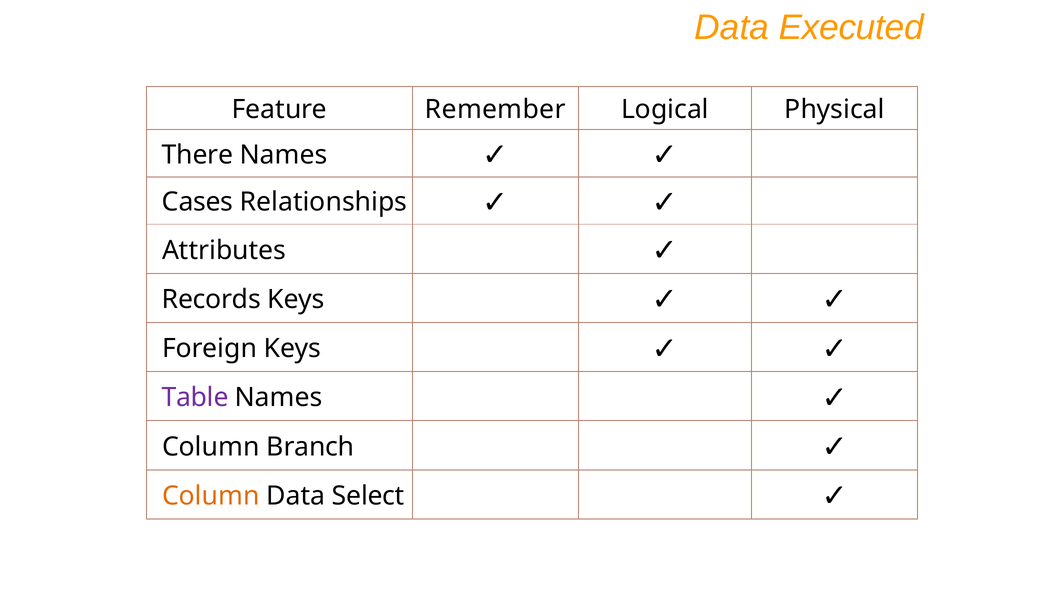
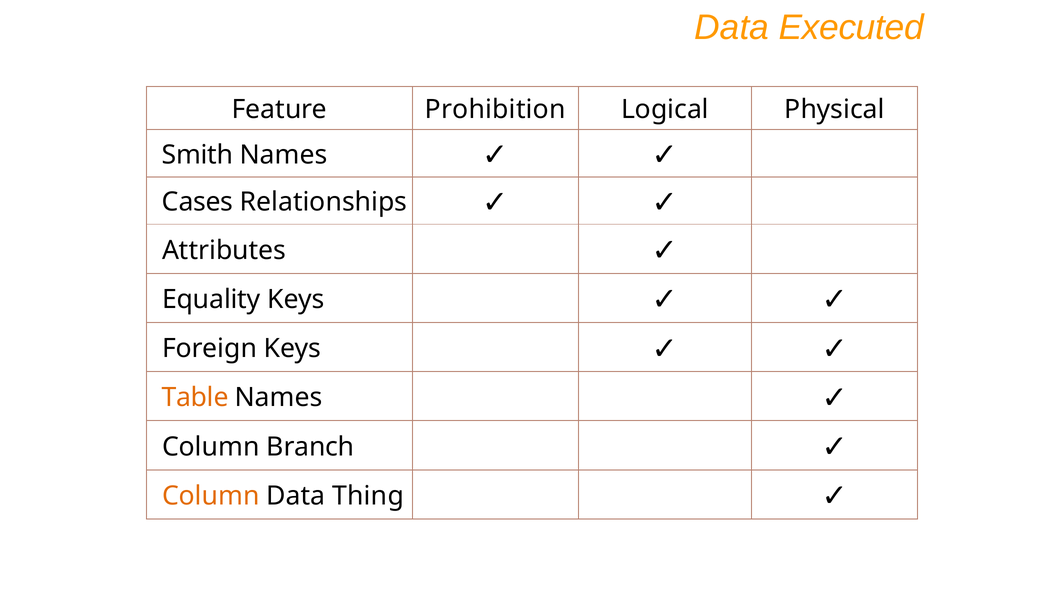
Remember: Remember -> Prohibition (495, 109)
There: There -> Smith (198, 155)
Records: Records -> Equality (211, 299)
Table colour: purple -> orange (195, 397)
Select: Select -> Thing (368, 495)
